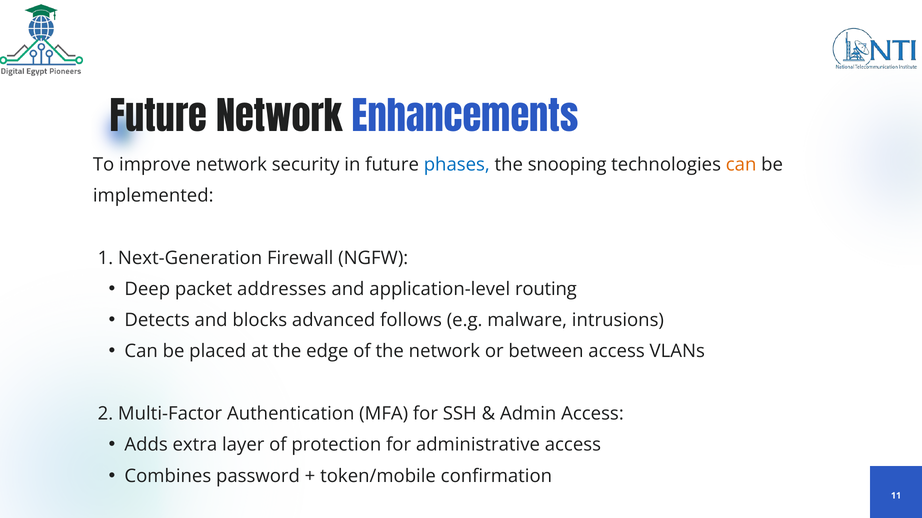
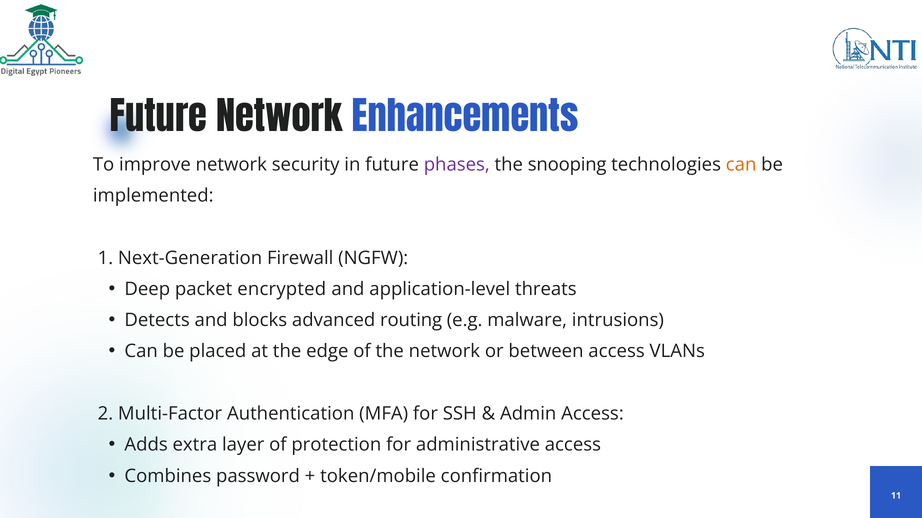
phases colour: blue -> purple (457, 165)
addresses: addresses -> encrypted (282, 289)
routing: routing -> threats (546, 289)
follows: follows -> routing (411, 321)
